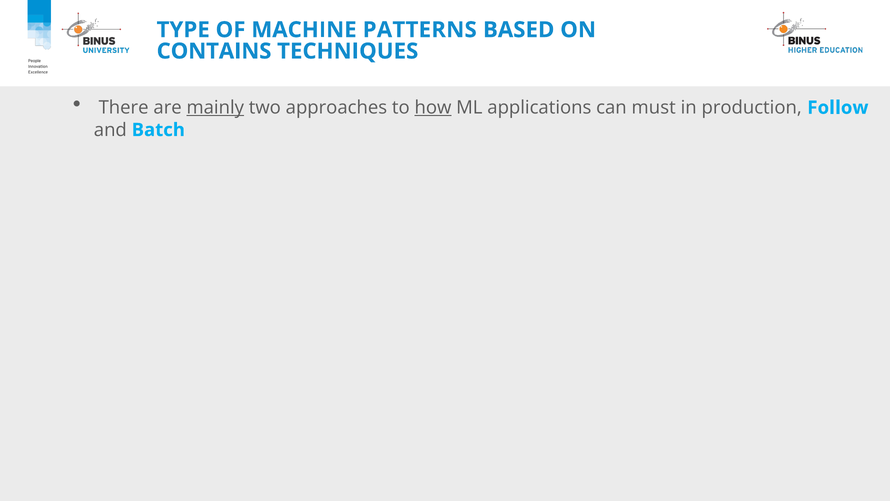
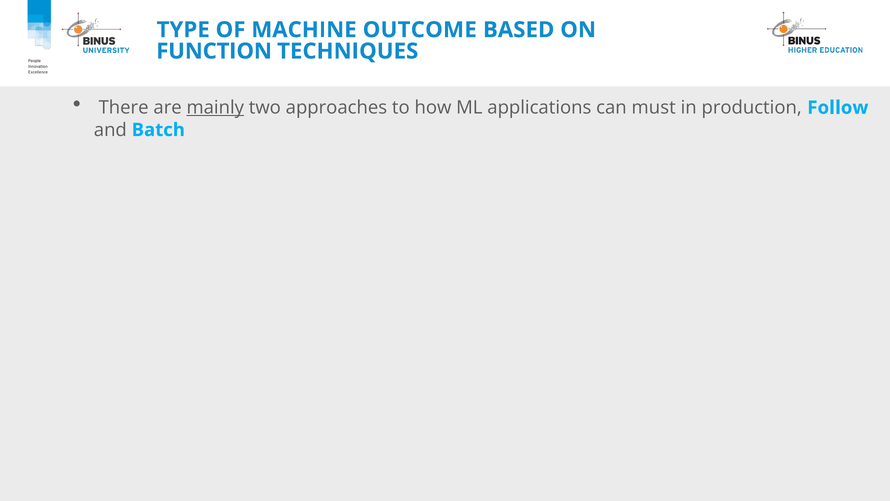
PATTERNS: PATTERNS -> OUTCOME (420, 30)
CONTAINS: CONTAINS -> FUNCTION (214, 51)
how underline: present -> none (433, 108)
